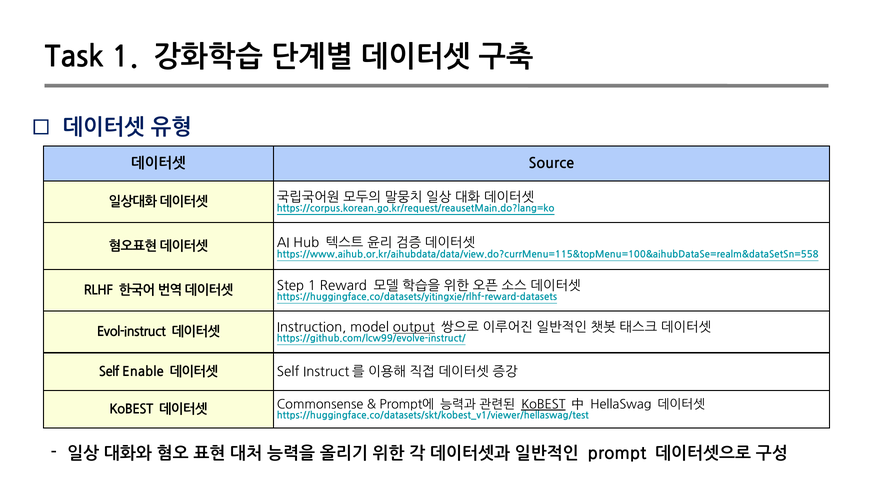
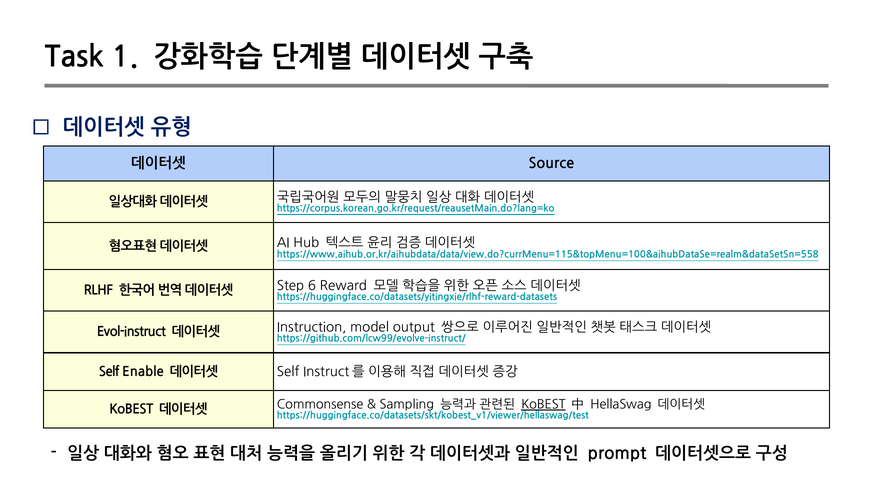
Step 1: 1 -> 6 (312, 286)
output underline: present -> none (414, 328)
Prompt에: Prompt에 -> Sampling (407, 405)
